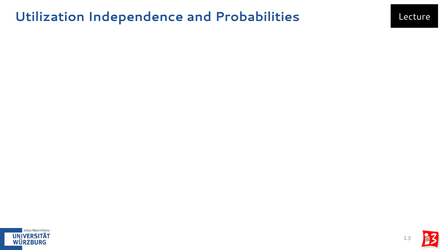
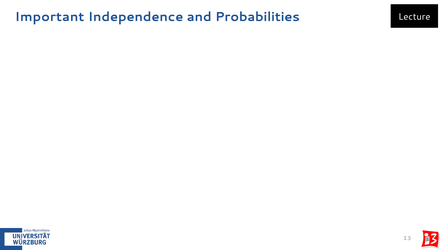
Utilization: Utilization -> Important (50, 17)
